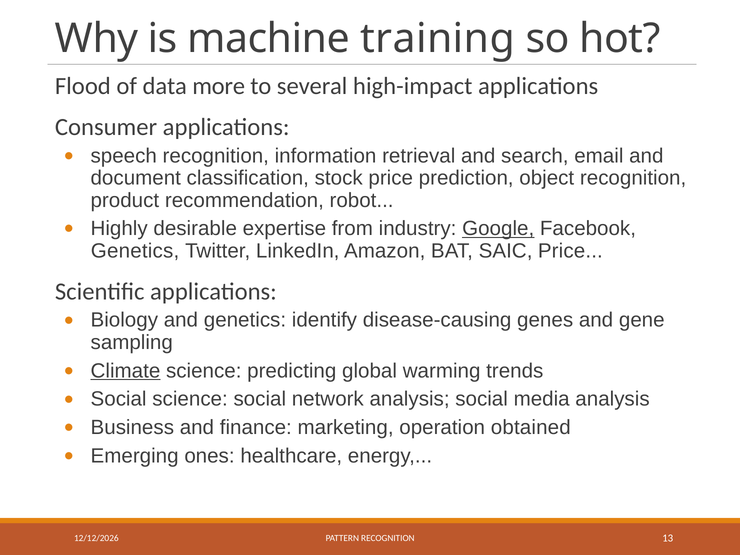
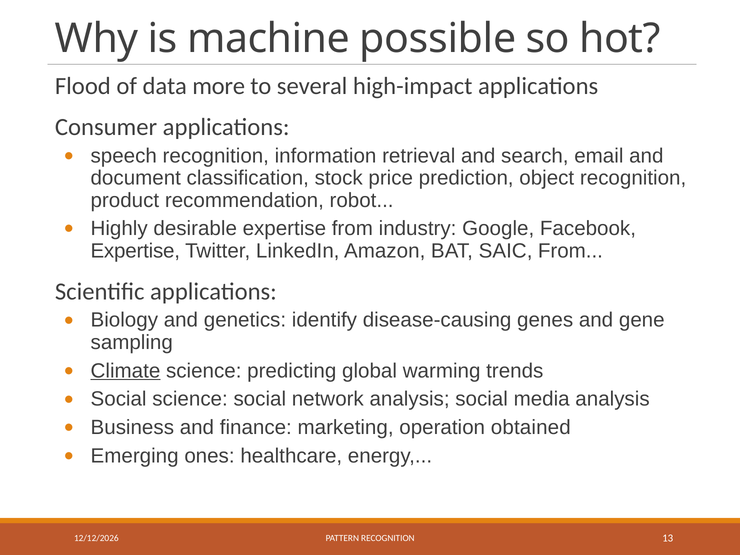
training: training -> possible (438, 39)
Google underline: present -> none (498, 229)
Genetics: Genetics -> Expertise (135, 251)
SAIC Price: Price -> From (570, 251)
